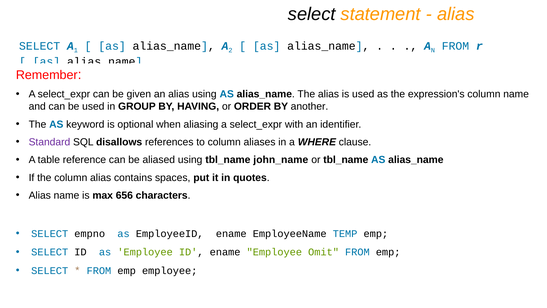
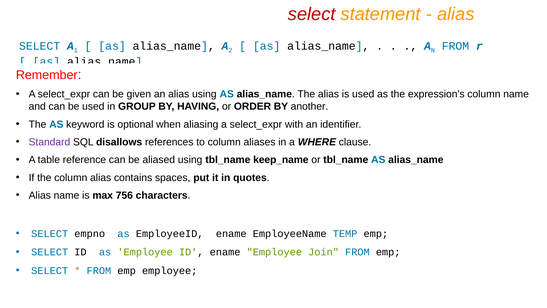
select colour: black -> red (312, 14)
john_name: john_name -> keep_name (281, 160)
656: 656 -> 756 (124, 195)
Omit: Omit -> Join (324, 252)
